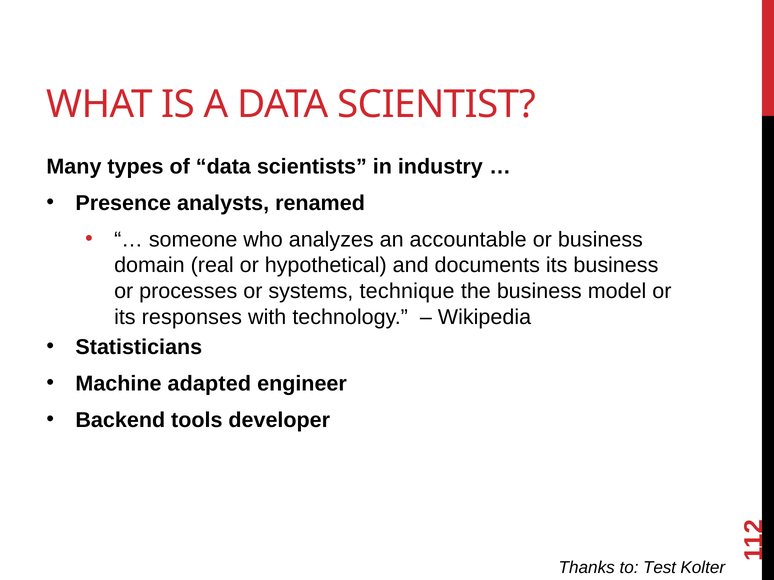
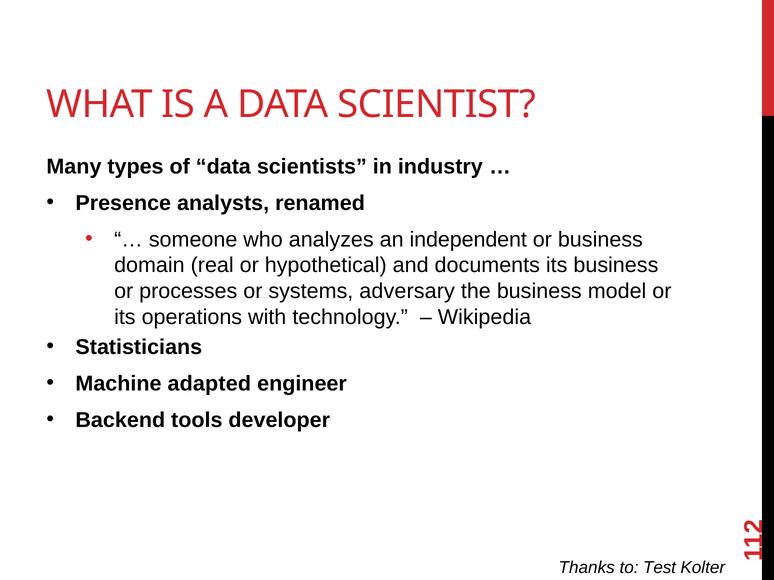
accountable: accountable -> independent (468, 240)
technique: technique -> adversary (407, 291)
responses: responses -> operations (192, 317)
